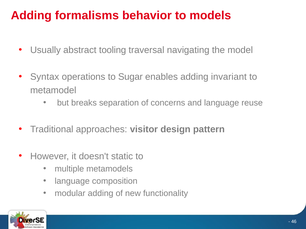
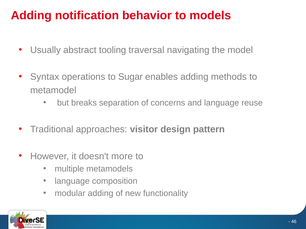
formalisms: formalisms -> notification (87, 16)
invariant: invariant -> methods (229, 77)
static: static -> more (122, 157)
